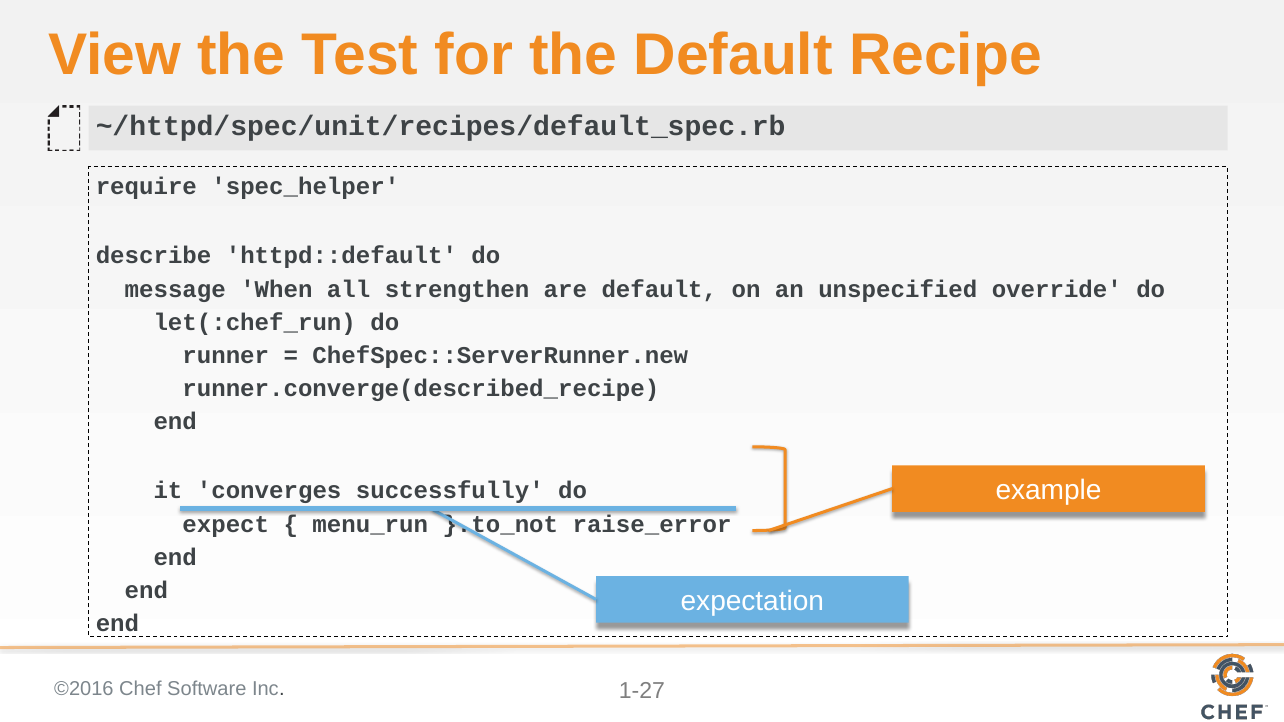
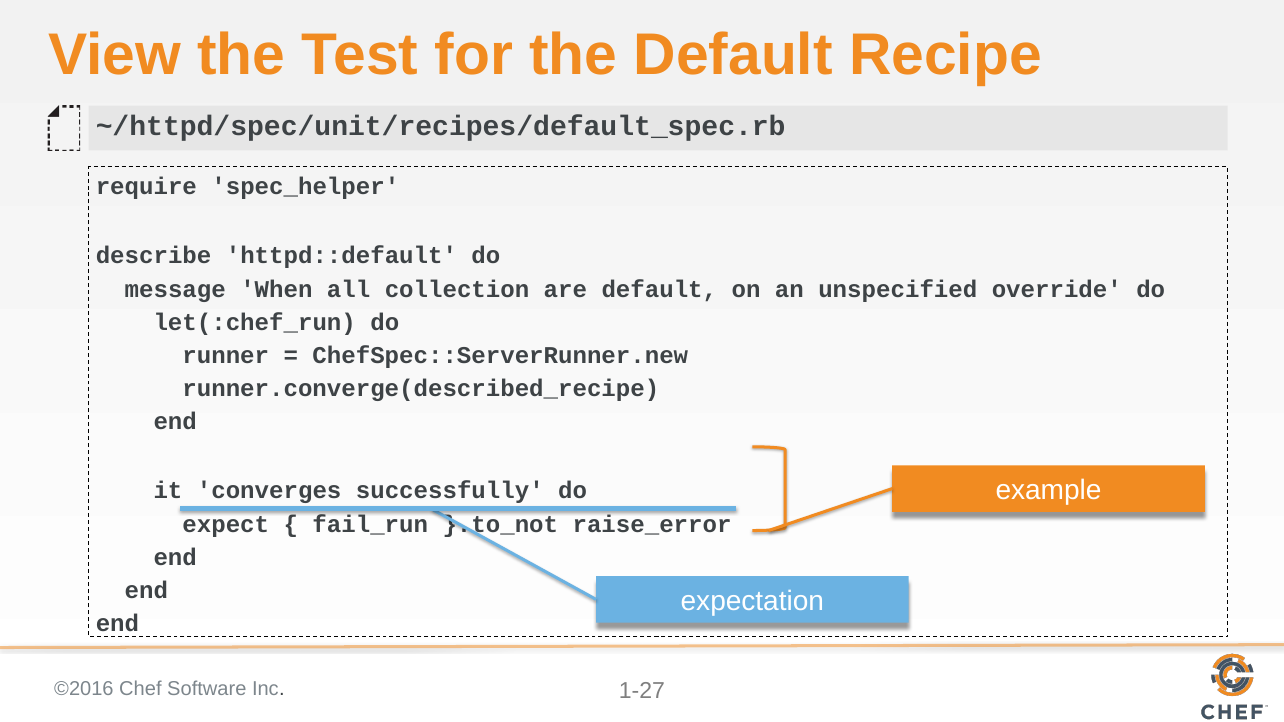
strengthen: strengthen -> collection (457, 289)
menu_run: menu_run -> fail_run (370, 524)
